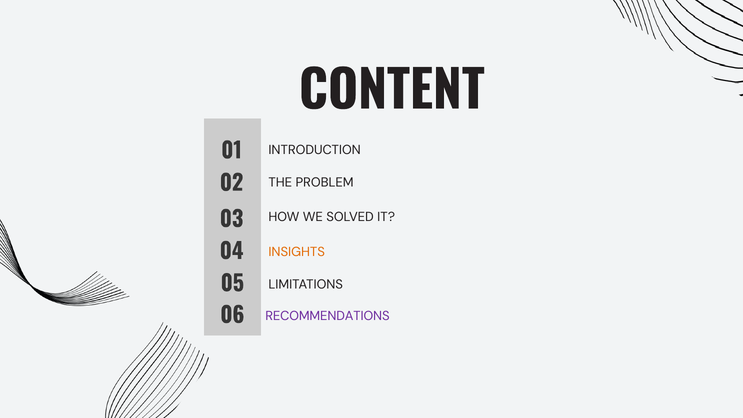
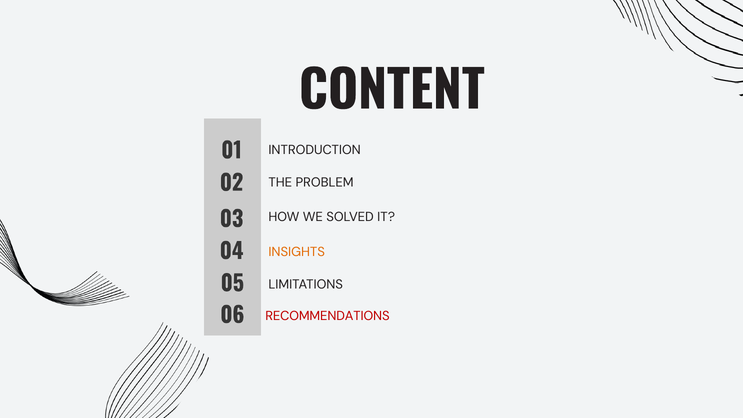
RECOMMENDATIONS colour: purple -> red (327, 316)
